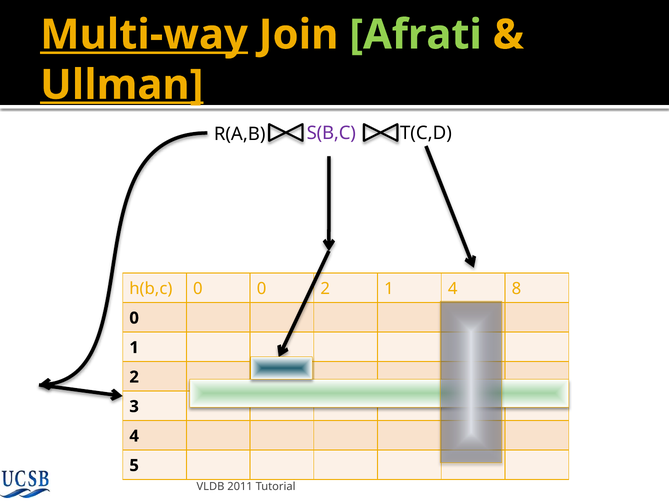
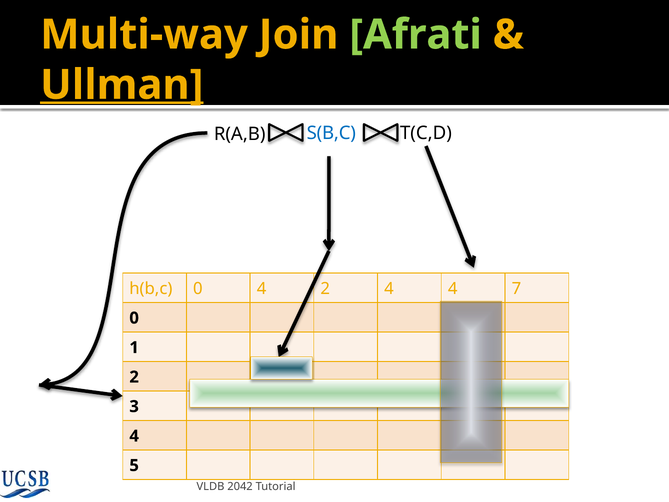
Multi-way underline: present -> none (144, 35)
S(B,C colour: purple -> blue (331, 133)
0: 0 -> 4 (262, 288)
1: 1 -> 4 (389, 288)
8: 8 -> 7 (516, 288)
2011: 2011 -> 2042 (240, 486)
